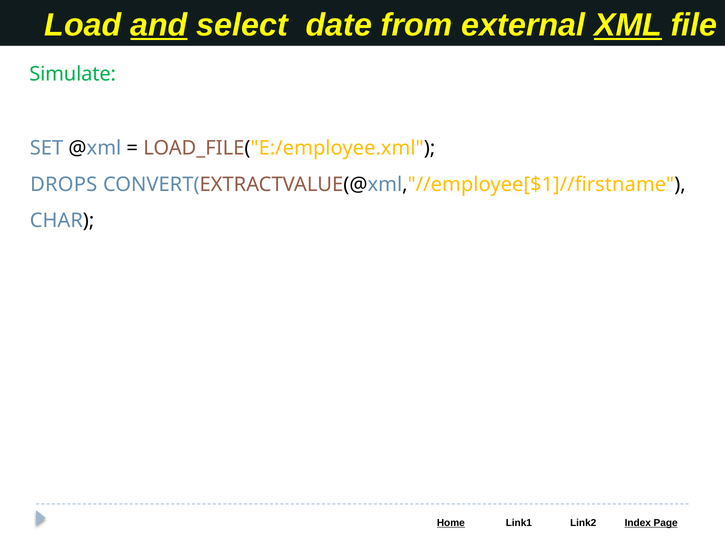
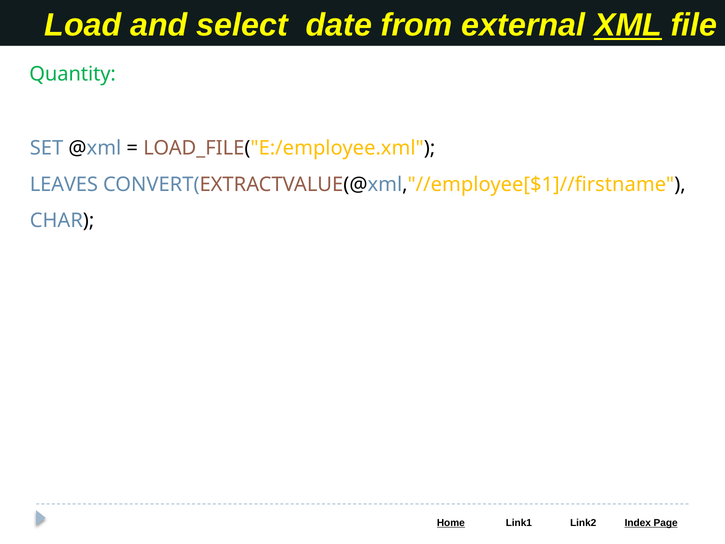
and underline: present -> none (159, 25)
Simulate: Simulate -> Quantity (73, 74)
DROPS: DROPS -> LEAVES (64, 184)
